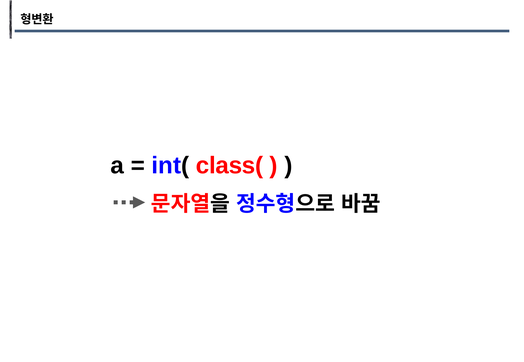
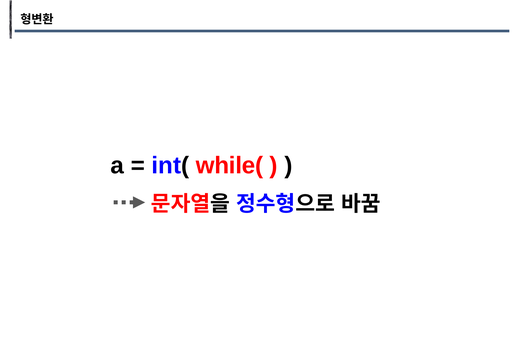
class(: class( -> while( (230, 166)
